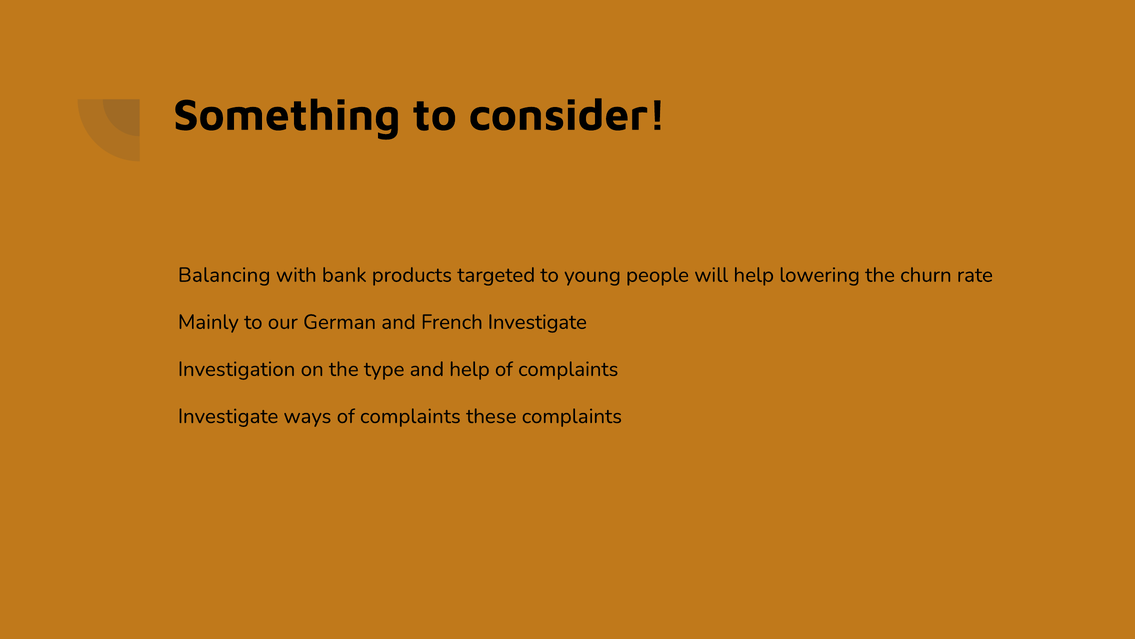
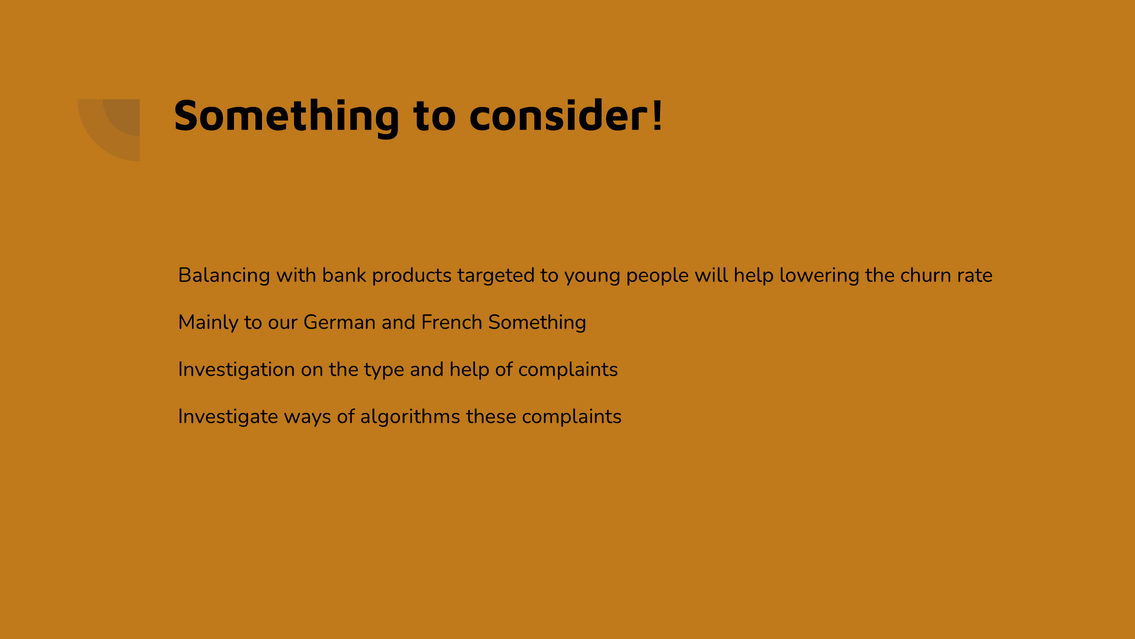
French Investigate: Investigate -> Something (537, 322)
ways of complaints: complaints -> algorithms (410, 416)
